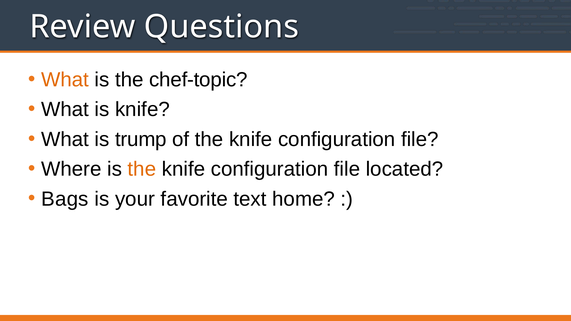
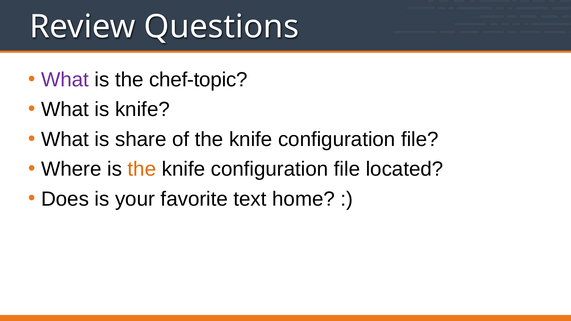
What colour: orange -> purple (65, 80)
trump: trump -> share (141, 139)
Bags: Bags -> Does (65, 199)
